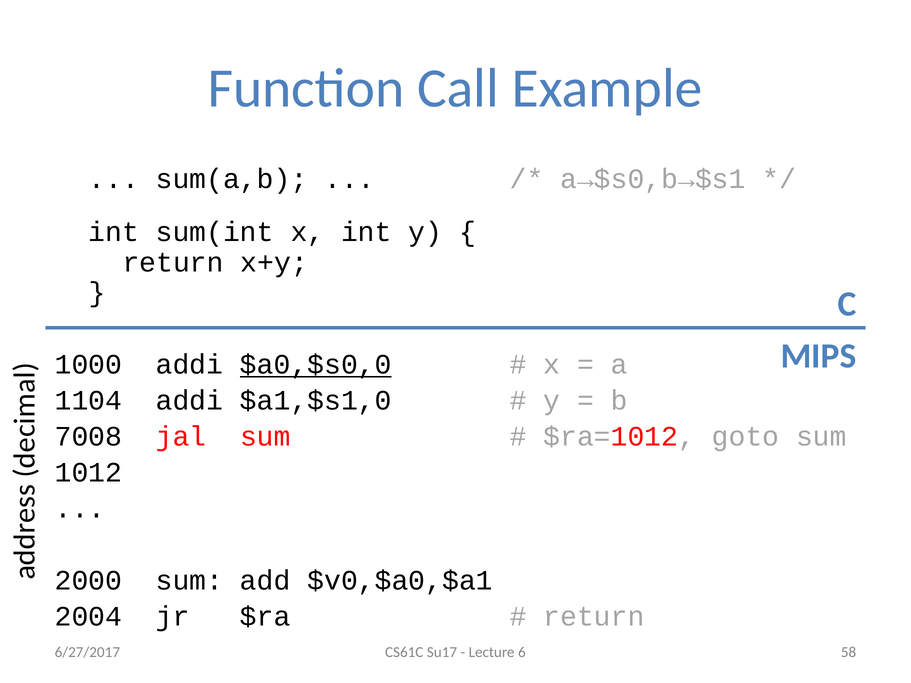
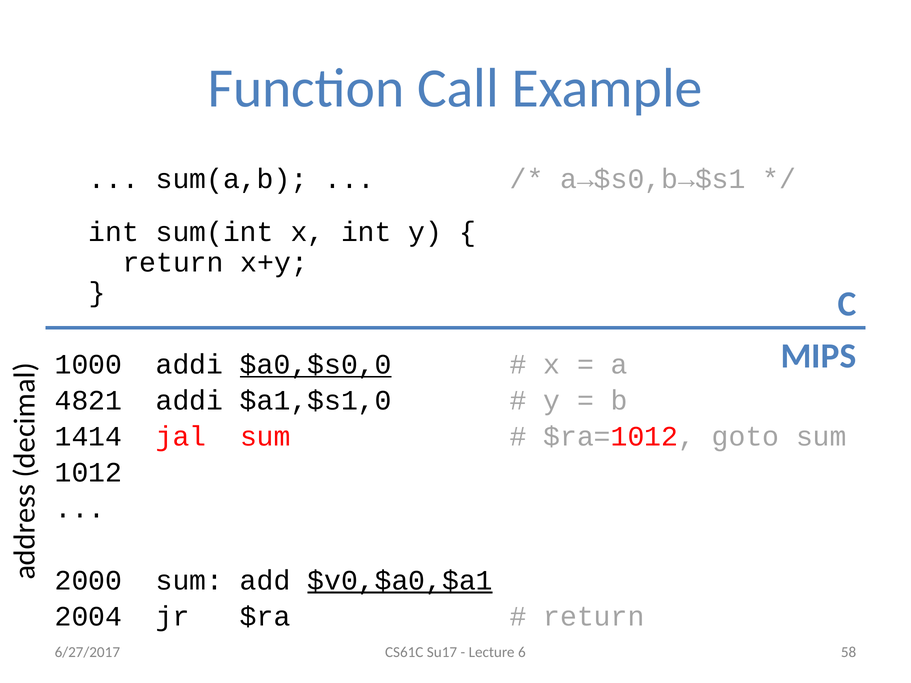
1104: 1104 -> 4821 (88, 401)
7008: 7008 -> 1414 (88, 437)
$v0,$a0,$a1 underline: none -> present (400, 581)
